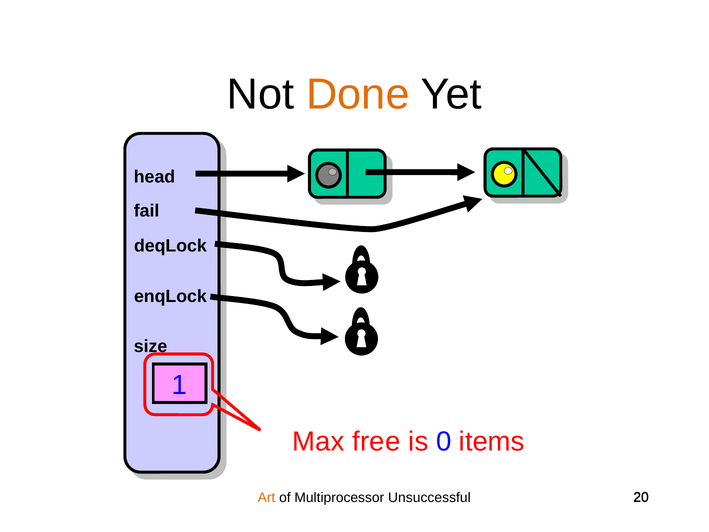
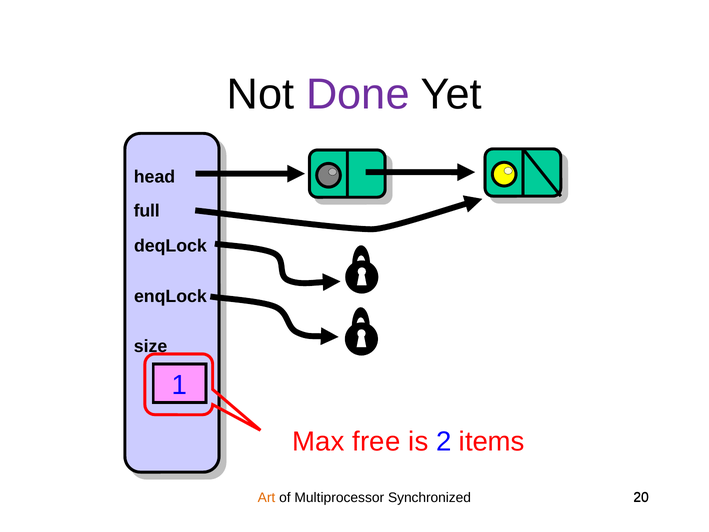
Done colour: orange -> purple (358, 95)
fail: fail -> full (147, 211)
0: 0 -> 2 (444, 441)
Unsuccessful: Unsuccessful -> Synchronized (429, 497)
